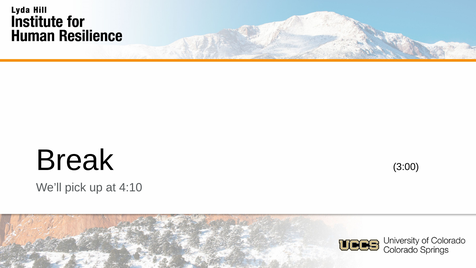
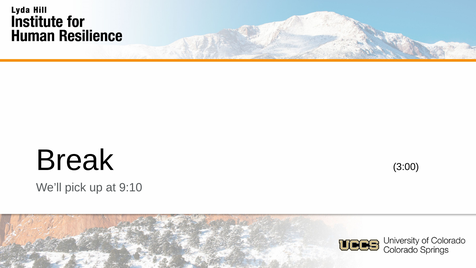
4:10: 4:10 -> 9:10 (131, 187)
